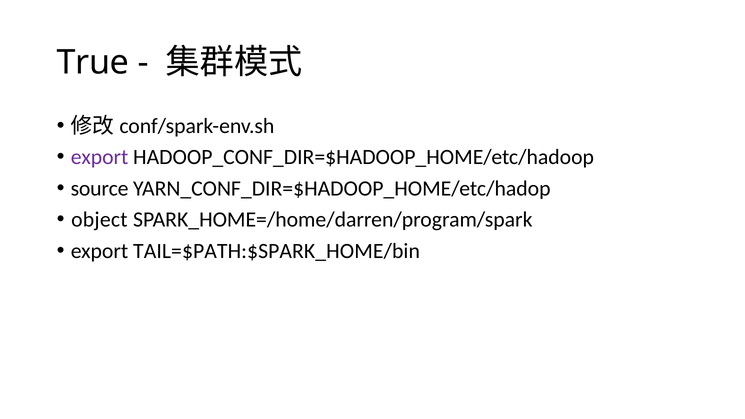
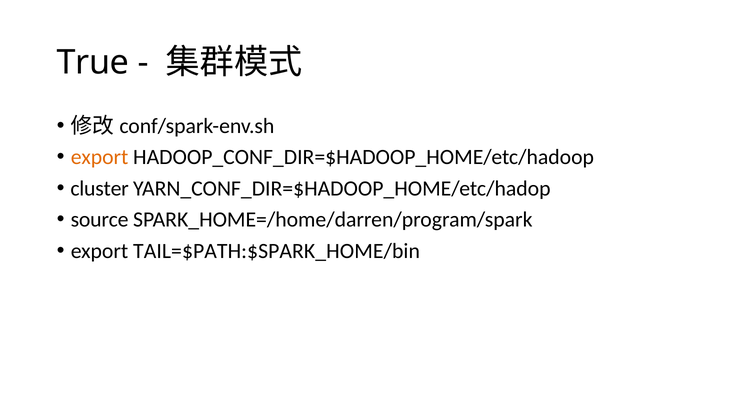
export colour: purple -> orange (100, 157)
source: source -> cluster (100, 188)
object: object -> source (100, 220)
